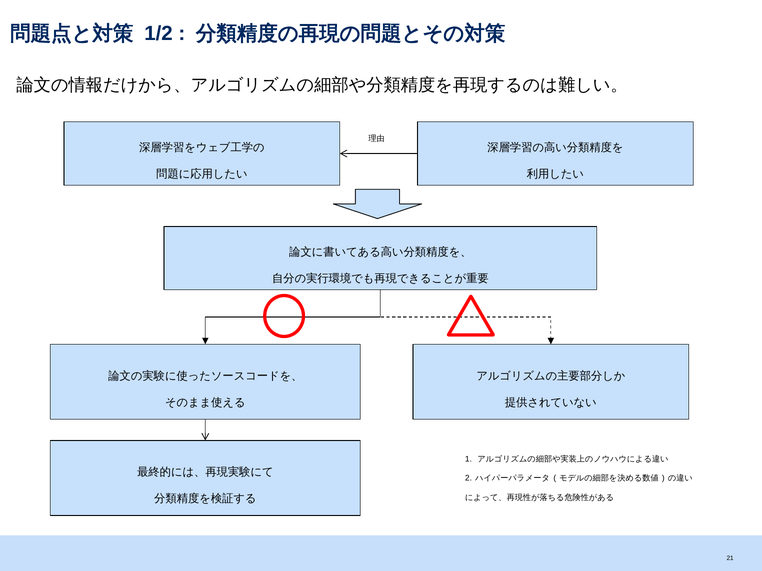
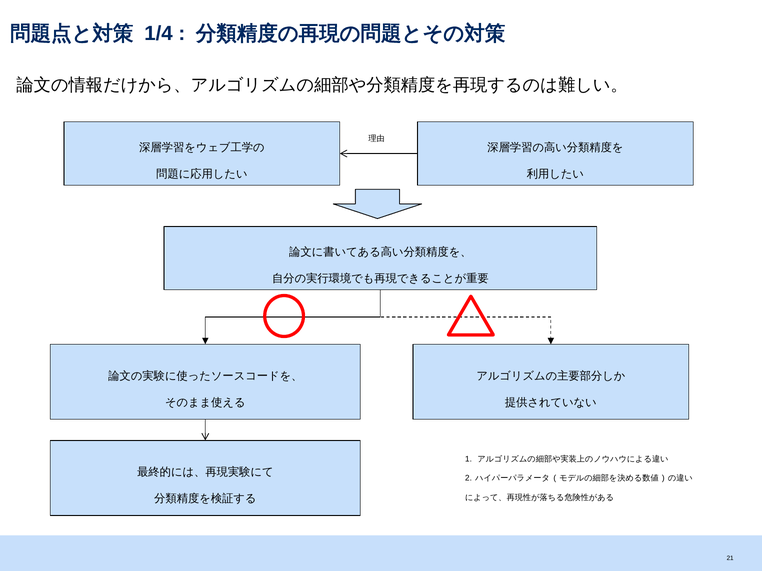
1/2: 1/2 -> 1/4 (159, 33)
